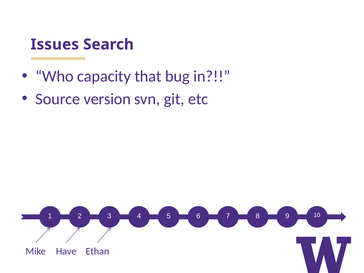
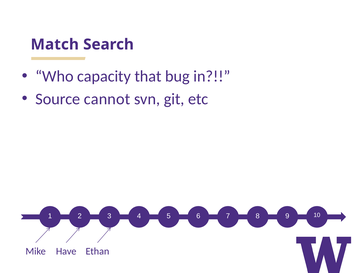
Issues: Issues -> Match (55, 44)
version: version -> cannot (107, 99)
